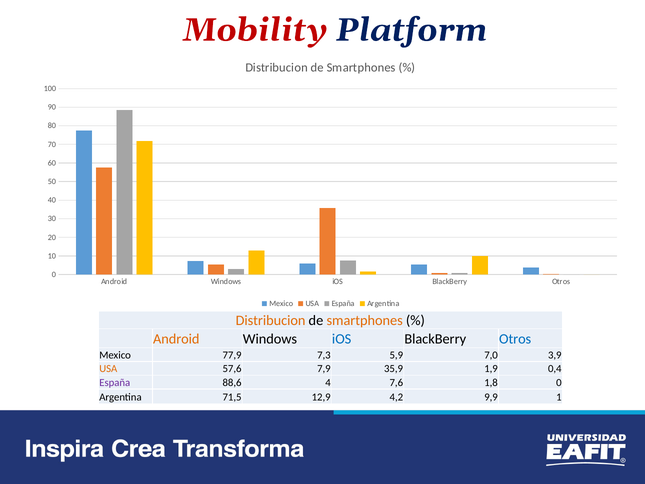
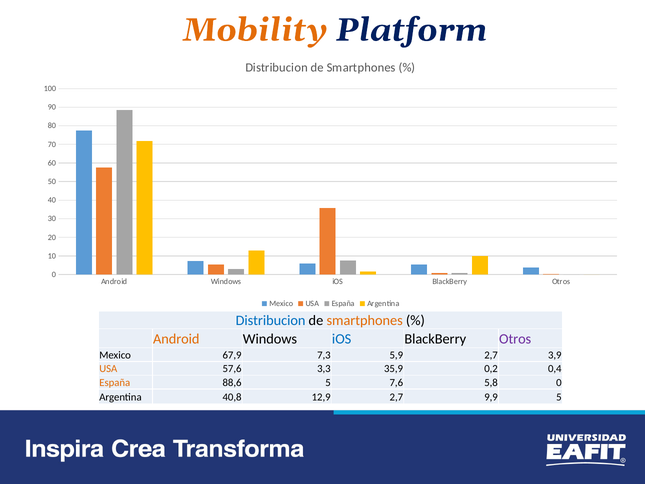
Mobility colour: red -> orange (255, 30)
Distribucion colour: orange -> blue (271, 320)
Otros colour: blue -> purple (515, 339)
77,9: 77,9 -> 67,9 (232, 355)
5,9 7,0: 7,0 -> 2,7 (491, 355)
7,9: 7,9 -> 3,3 (324, 369)
1,9: 1,9 -> 0,2 (491, 369)
España colour: purple -> orange (115, 382)
88,6 4: 4 -> 5 (328, 382)
1,8: 1,8 -> 5,8 (491, 382)
71,5: 71,5 -> 40,8 (232, 397)
12,9 4,2: 4,2 -> 2,7 (396, 397)
9,9 1: 1 -> 5 (559, 397)
